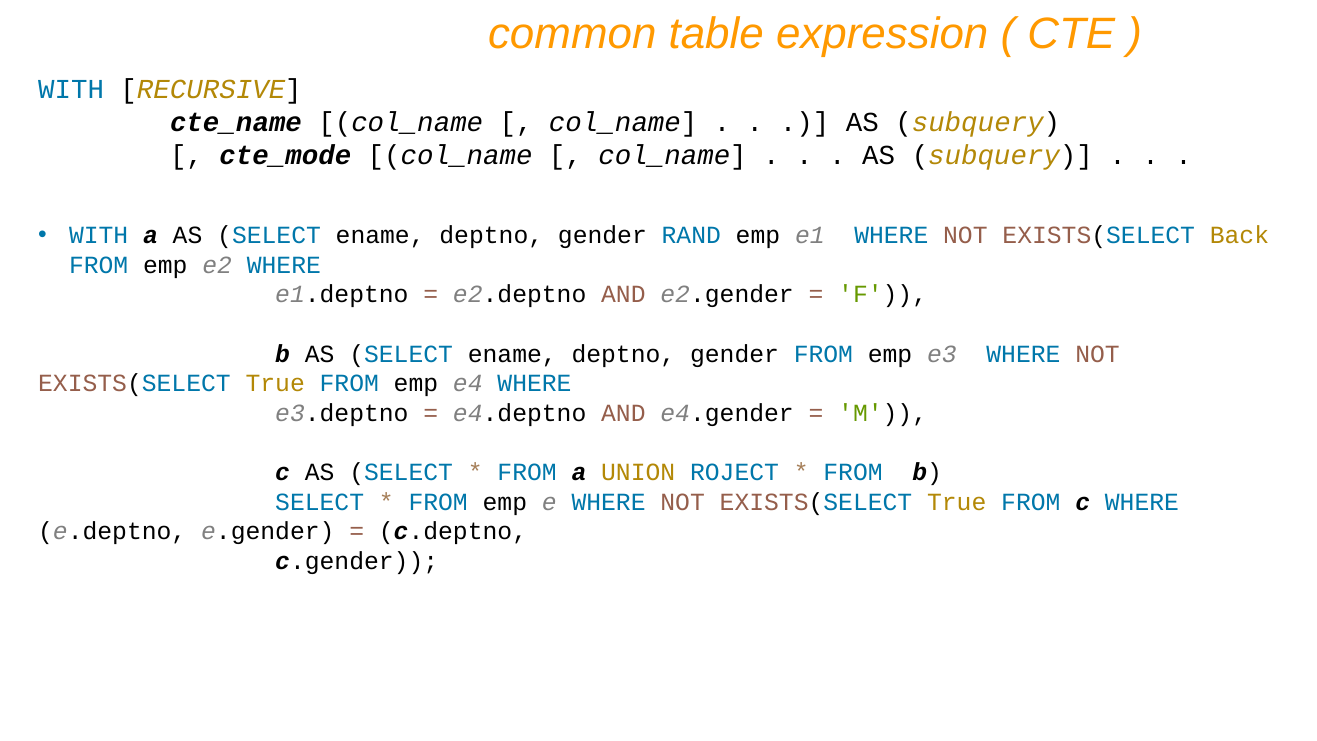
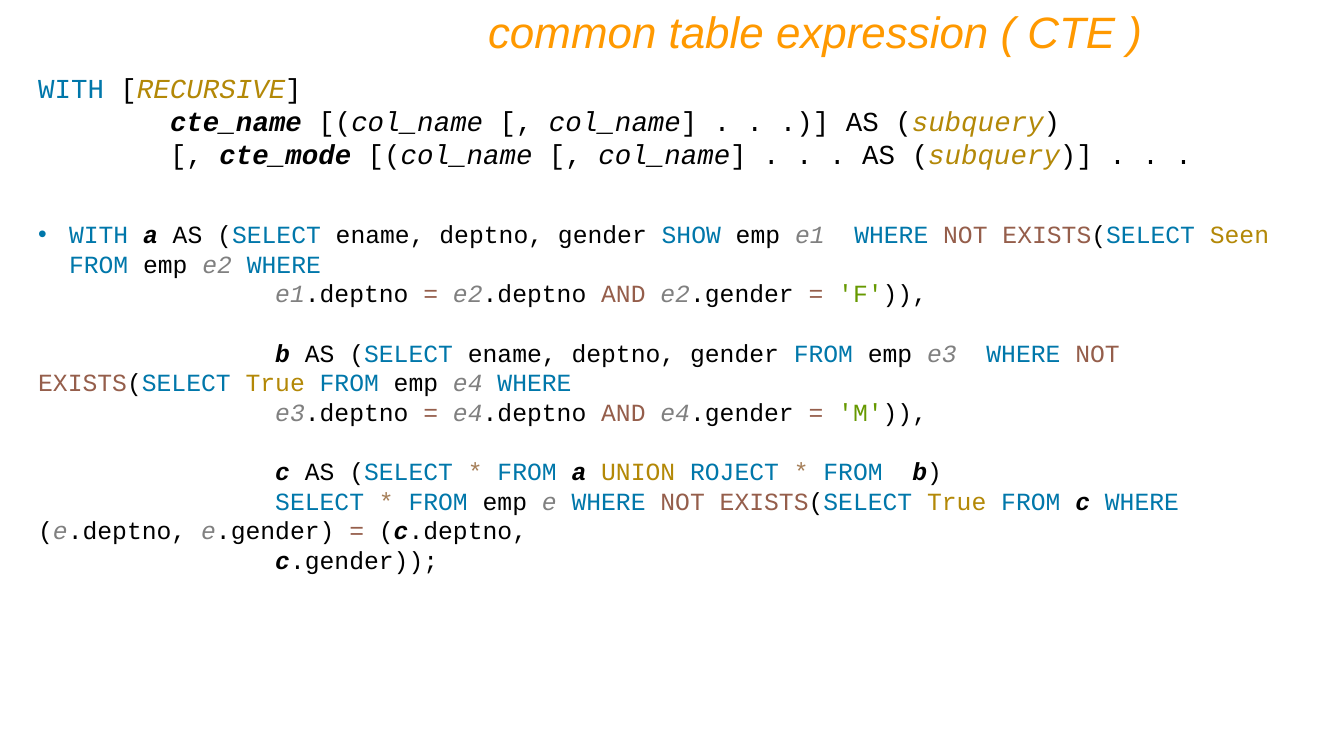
RAND: RAND -> SHOW (691, 235)
Back: Back -> Seen (1239, 235)
